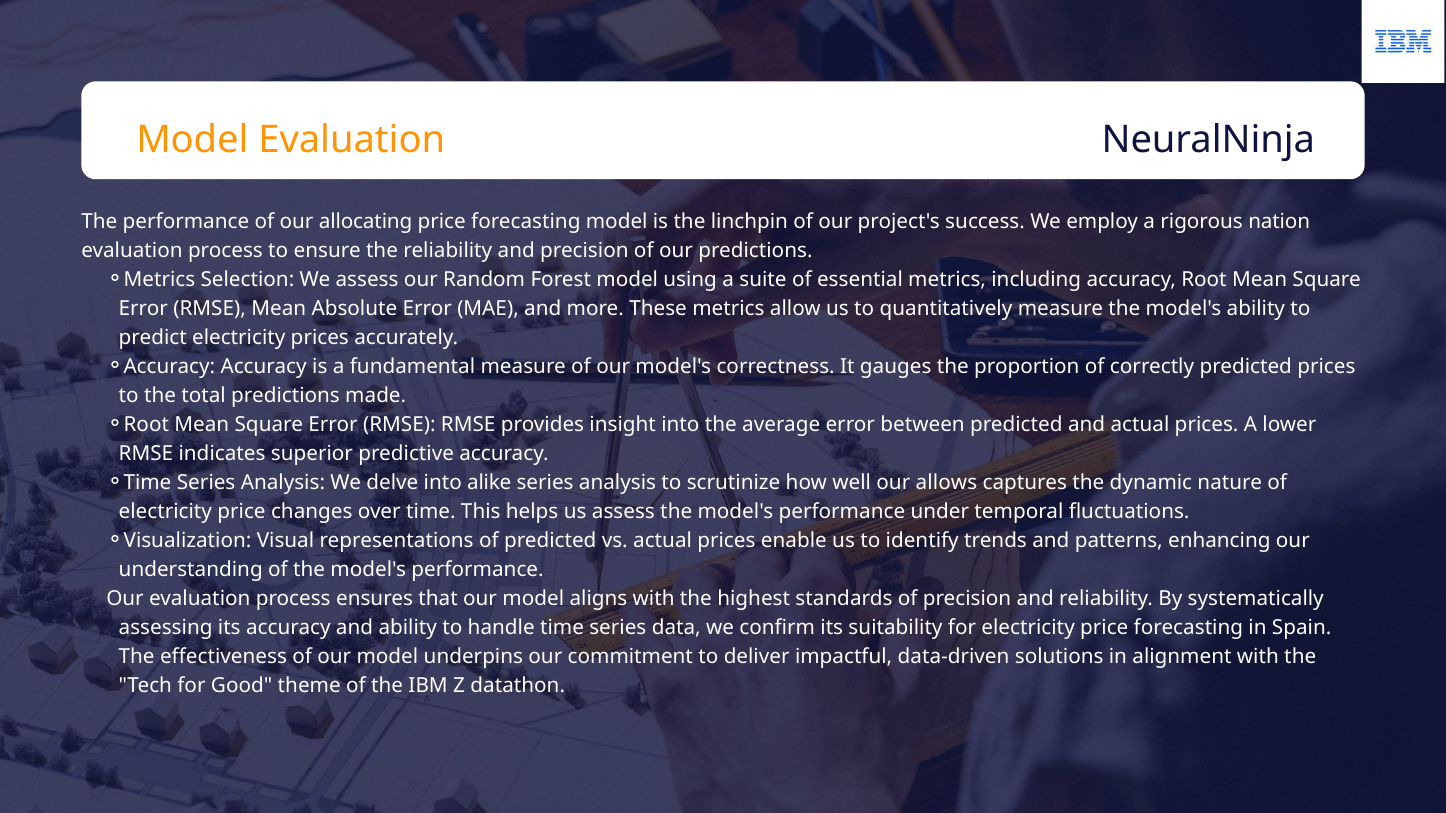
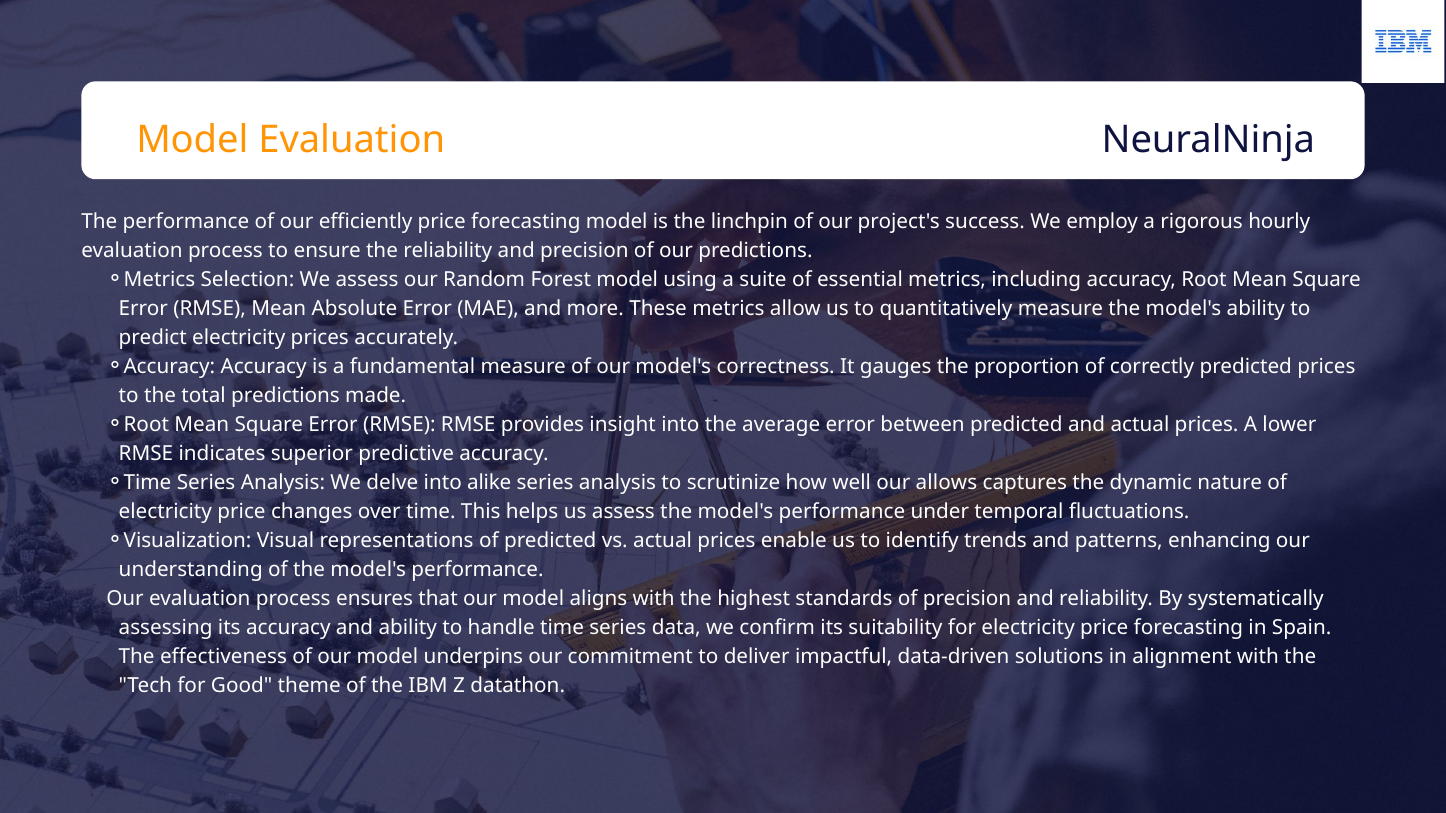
allocating: allocating -> efficiently (366, 221)
nation: nation -> hourly (1279, 221)
